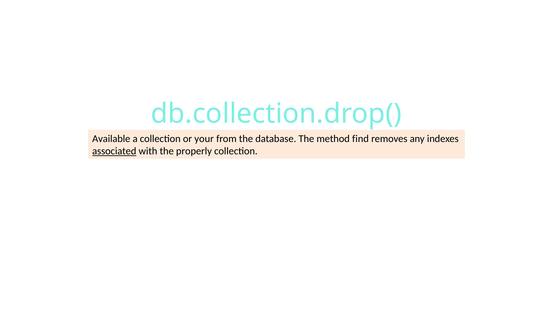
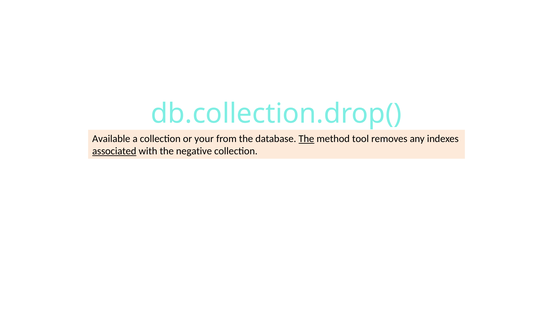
The underline: none -> present (306, 139)
find: find -> tool (361, 139)
properly: properly -> negative (194, 151)
